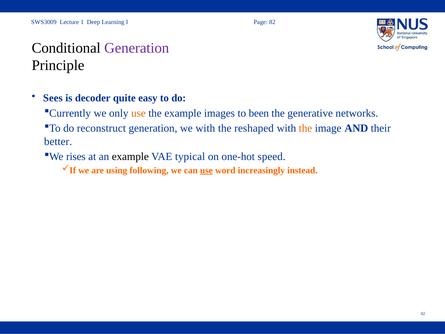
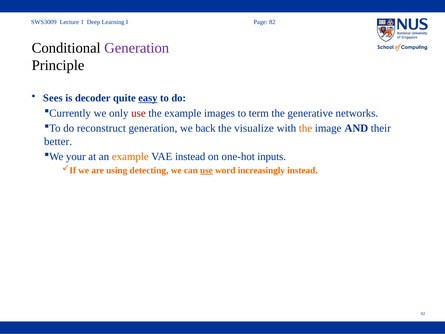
easy underline: none -> present (148, 98)
use colour: orange -> red (138, 113)
been: been -> term (259, 113)
we with: with -> back (205, 128)
reshaped: reshaped -> visualize (254, 128)
rises: rises -> your (76, 157)
example colour: black -> orange (130, 157)
VAE typical: typical -> instead (190, 157)
speed: speed -> inputs (272, 157)
following: following -> detecting (149, 170)
